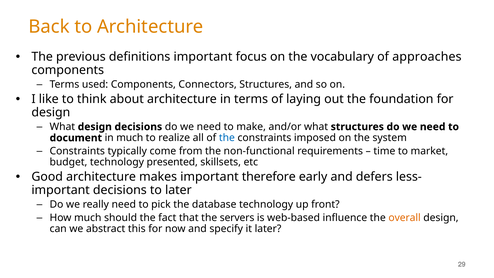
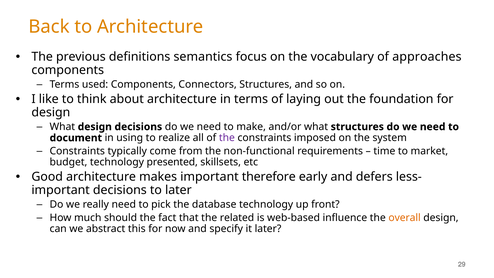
definitions important: important -> semantics (203, 57)
in much: much -> using (130, 138)
the colour: blue -> purple (227, 138)
servers: servers -> related (237, 218)
